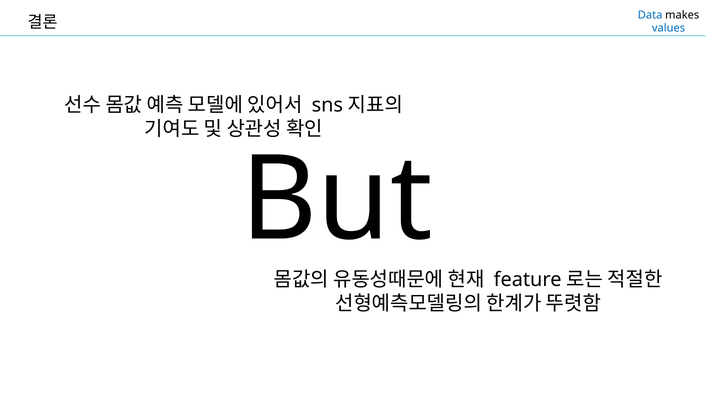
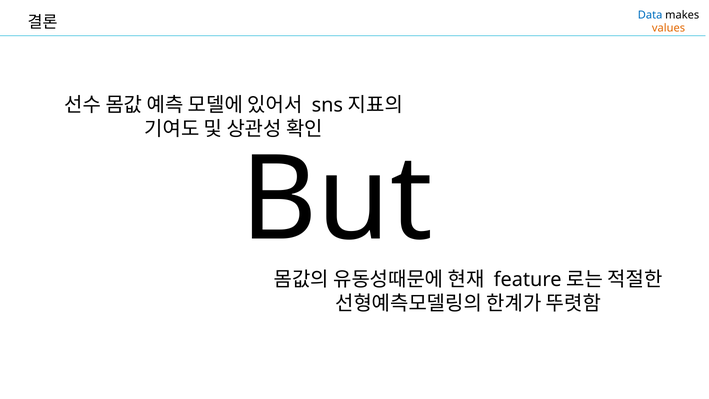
values colour: blue -> orange (669, 28)
